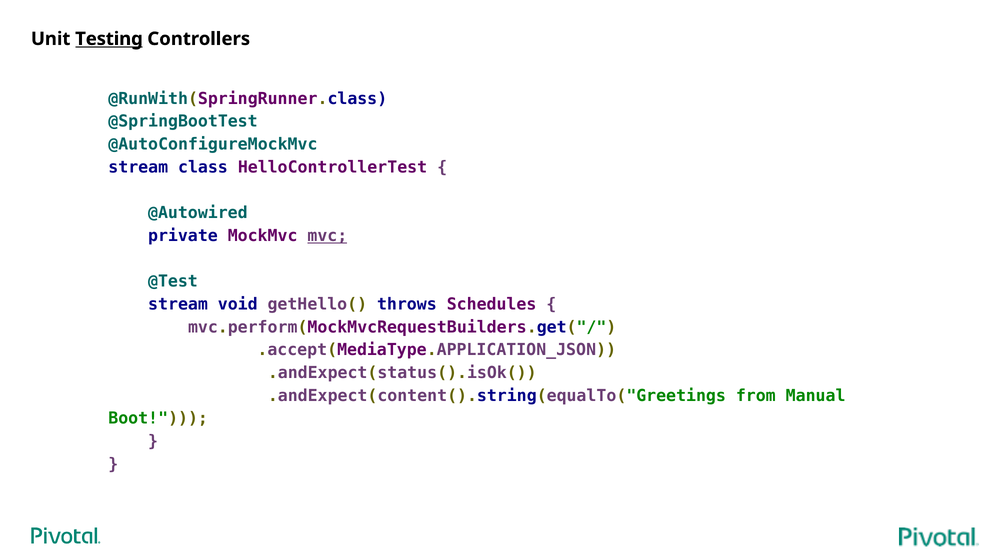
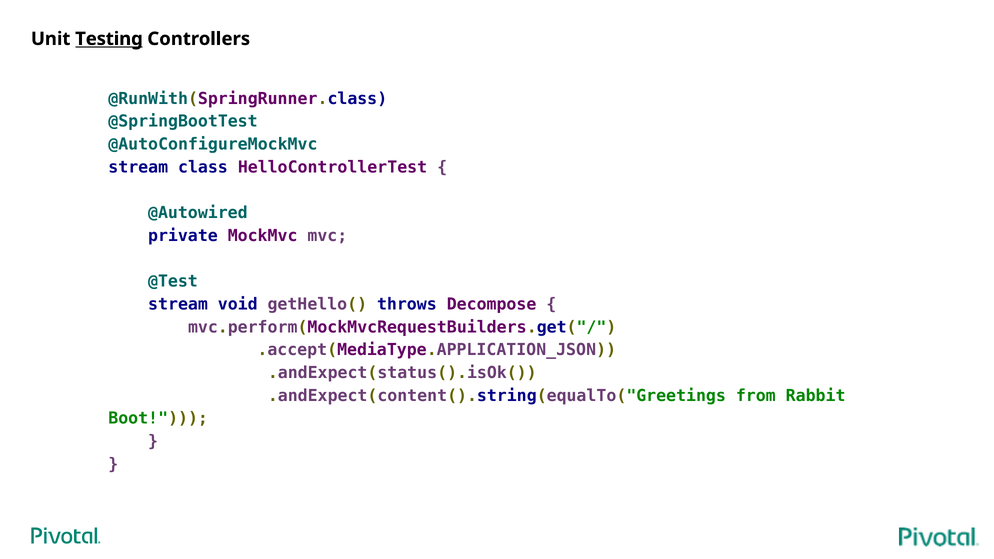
mvc underline: present -> none (327, 236)
Schedules: Schedules -> Decompose (492, 304)
Manual: Manual -> Rabbit (816, 396)
